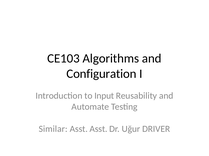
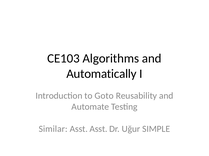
Configuration: Configuration -> Automatically (101, 74)
Input: Input -> Goto (104, 96)
DRIVER: DRIVER -> SIMPLE (156, 130)
